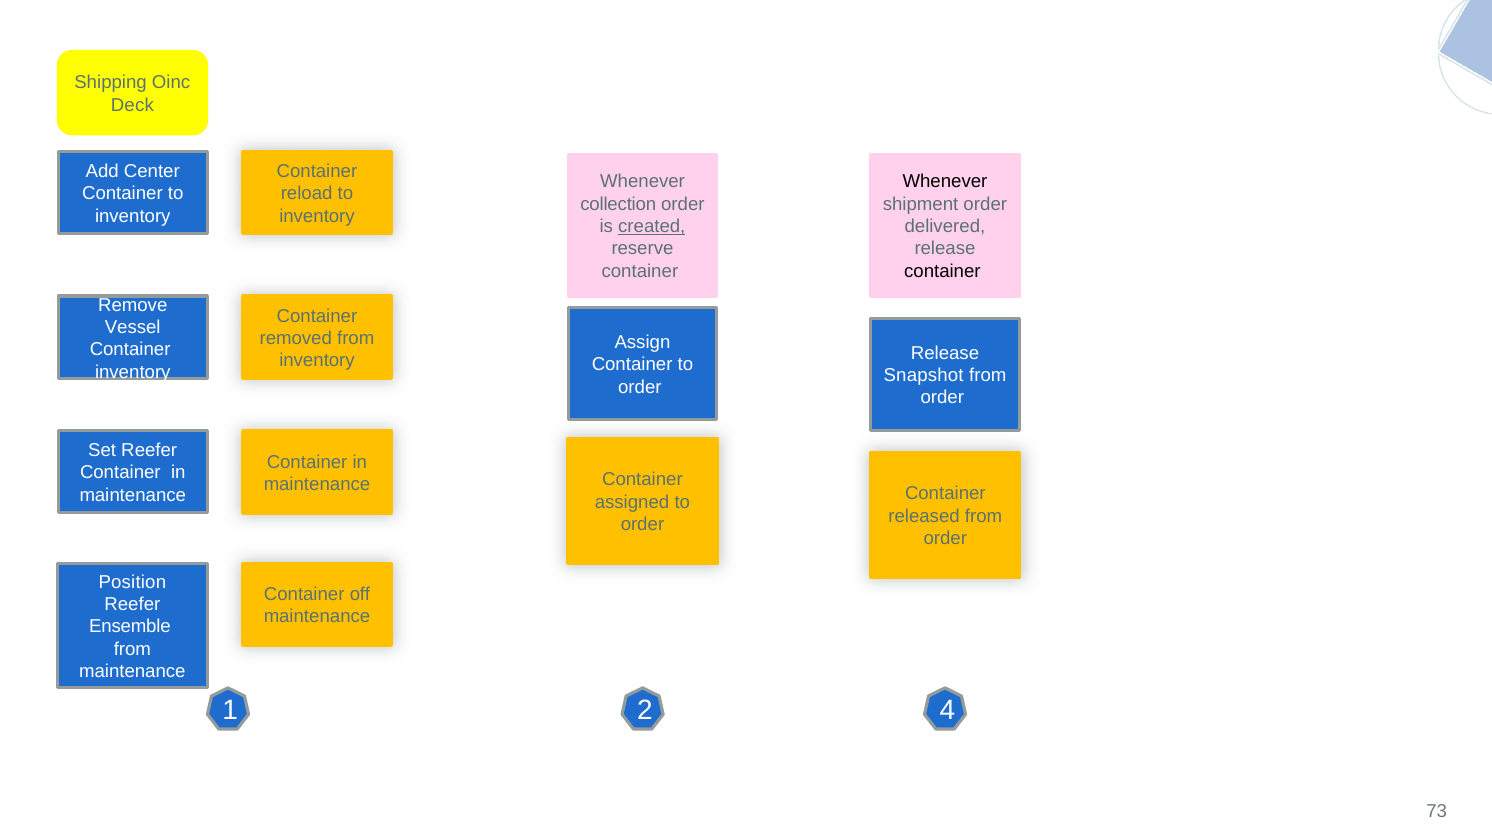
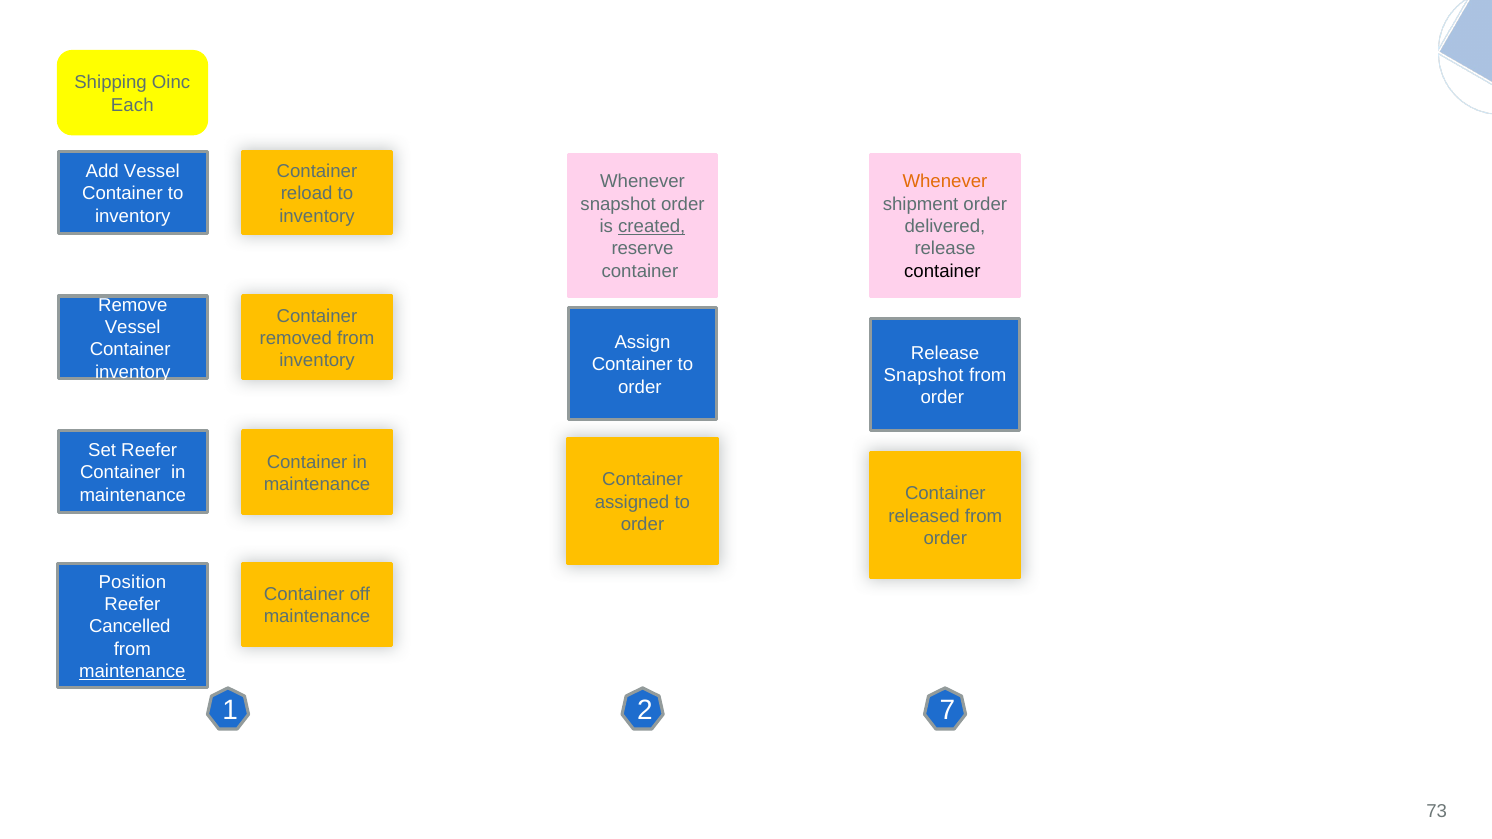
Deck: Deck -> Each (132, 105)
Add Center: Center -> Vessel (152, 171)
Whenever colour: black -> orange (945, 182)
collection: collection -> snapshot (618, 204)
Ensemble: Ensemble -> Cancelled (130, 627)
maintenance underline: none -> present (132, 672)
4: 4 -> 7 (947, 711)
